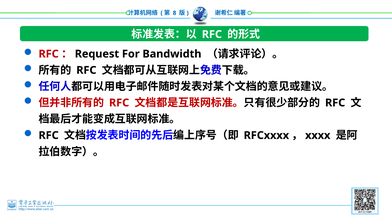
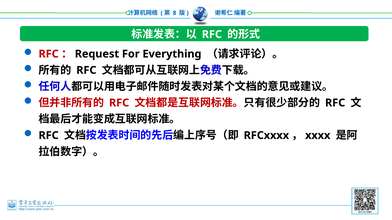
Bandwidth: Bandwidth -> Everything (172, 54)
